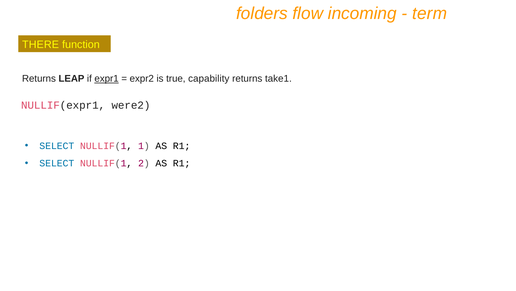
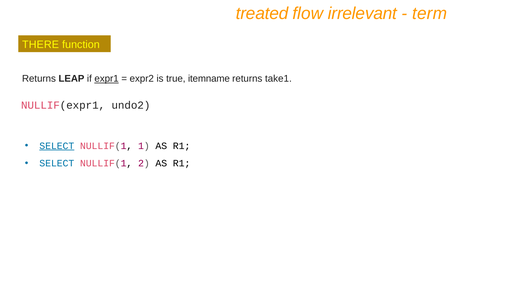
folders: folders -> treated (262, 13)
incoming: incoming -> irrelevant (362, 13)
capability: capability -> itemname (209, 79)
were2: were2 -> undo2 (131, 105)
SELECT underline: none -> present (57, 146)
